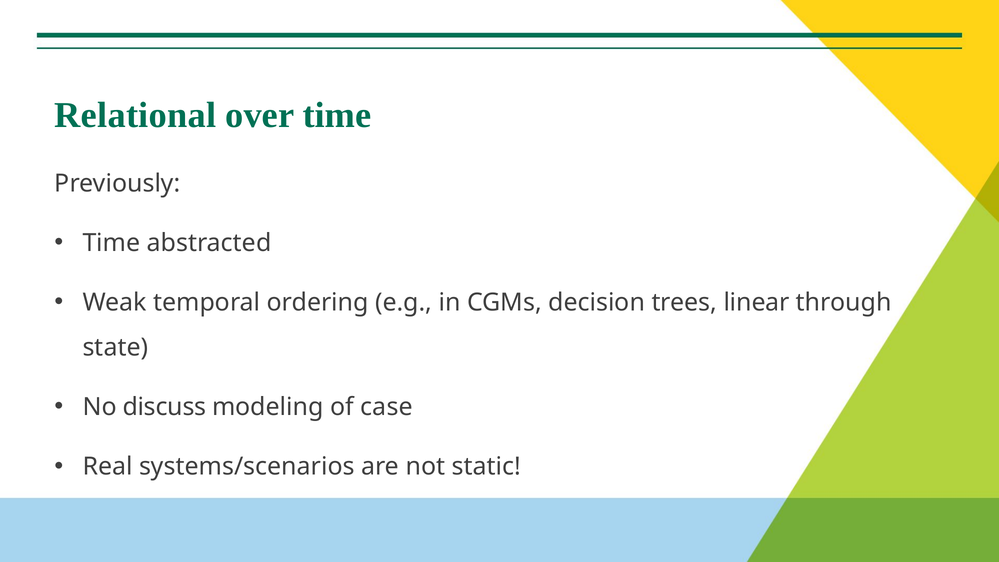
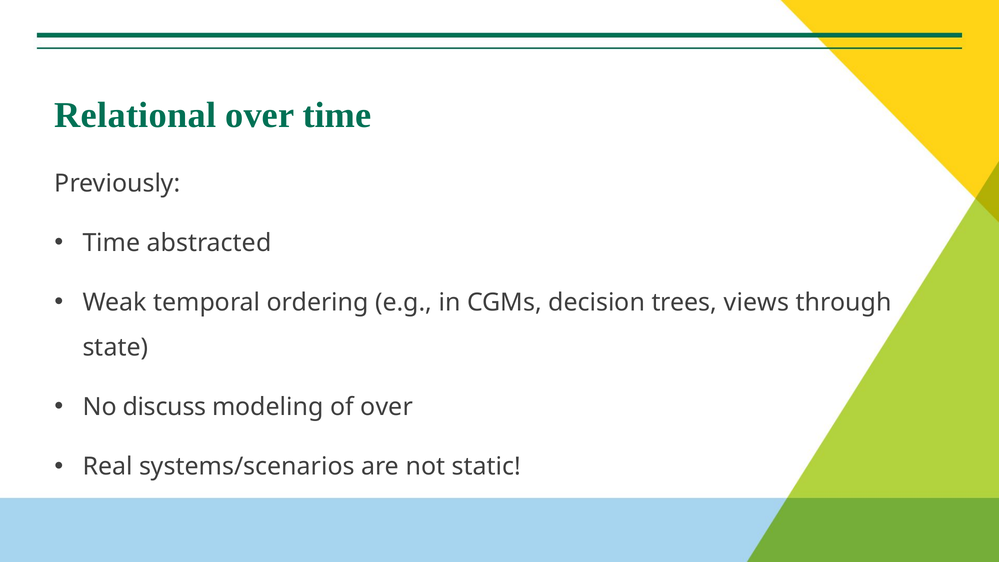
linear: linear -> views (756, 303)
of case: case -> over (387, 407)
